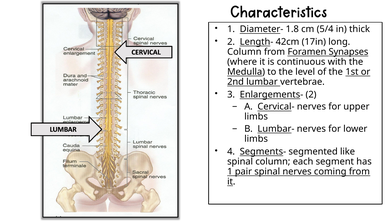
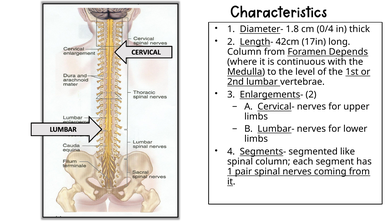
5/4: 5/4 -> 0/4 (325, 29)
Synapses: Synapses -> Depends (348, 52)
